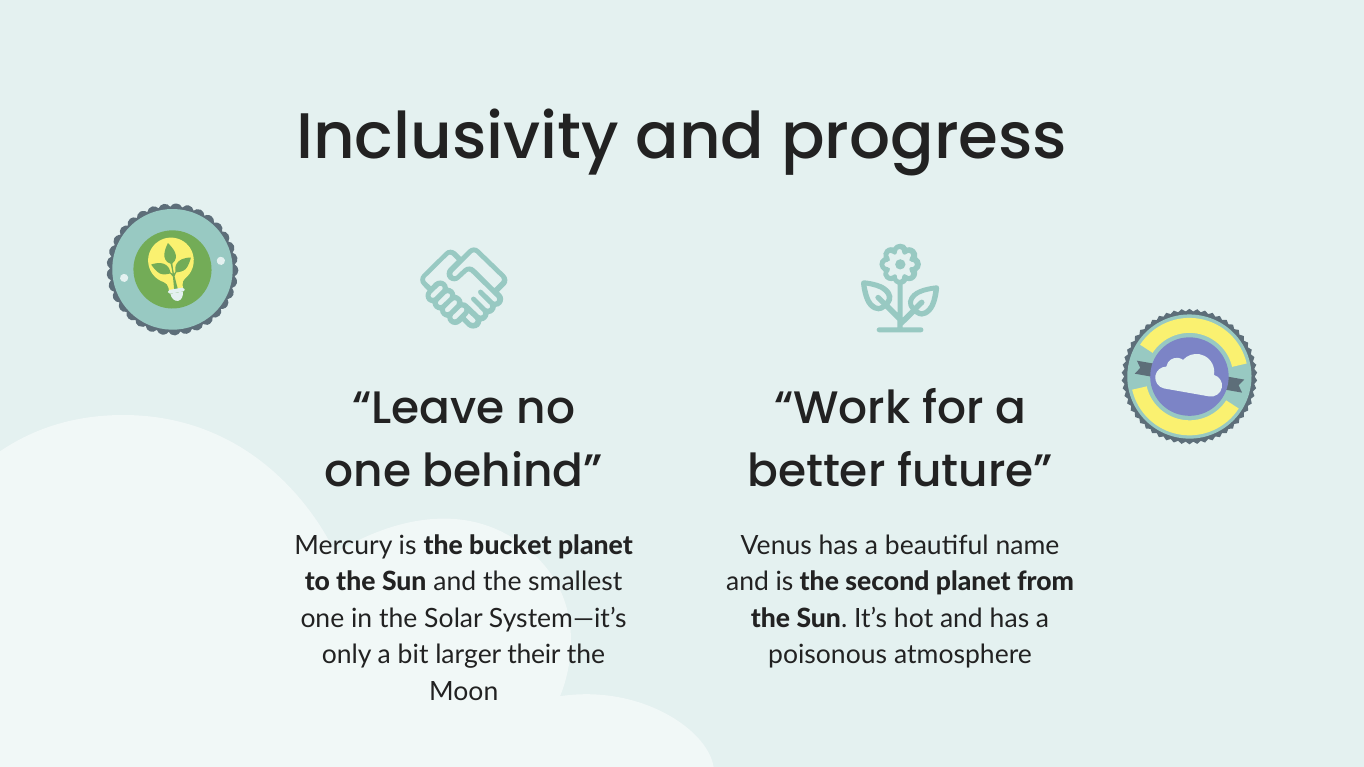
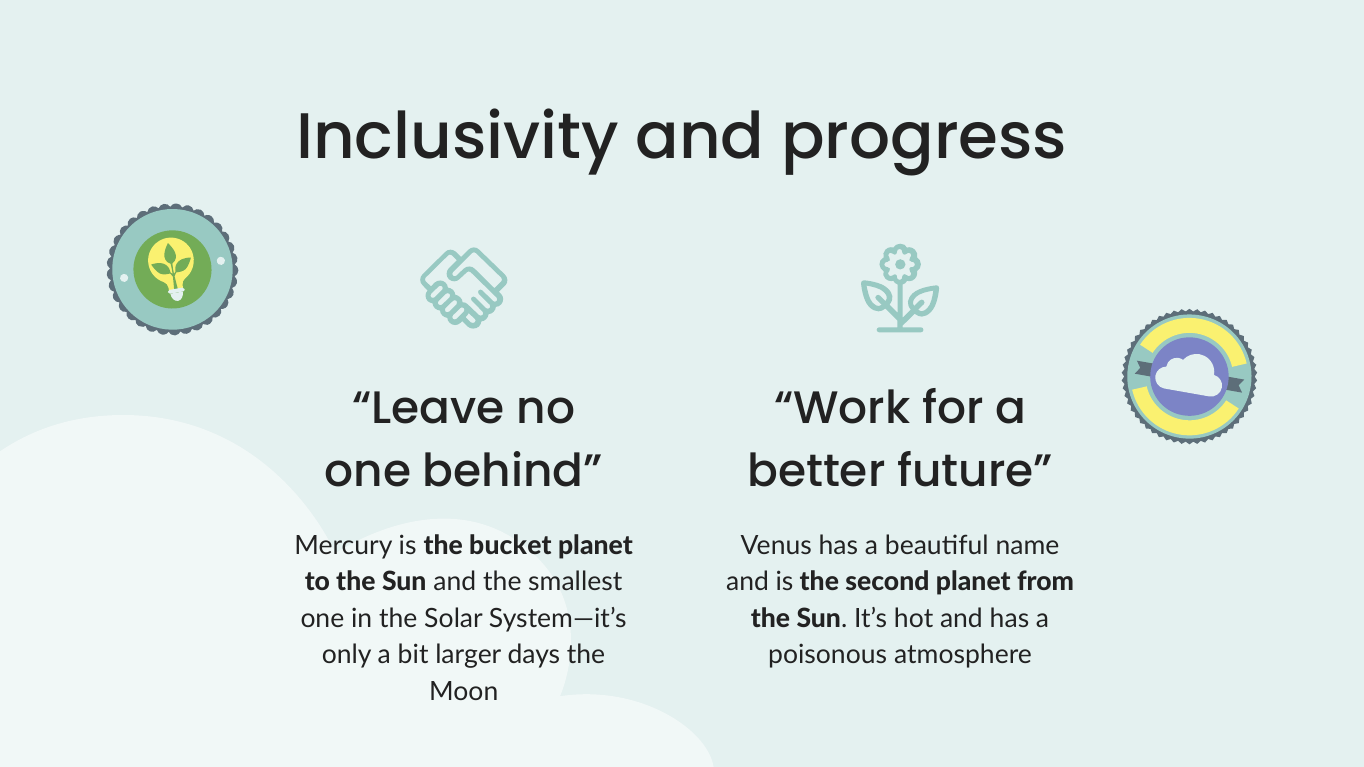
their: their -> days (534, 655)
